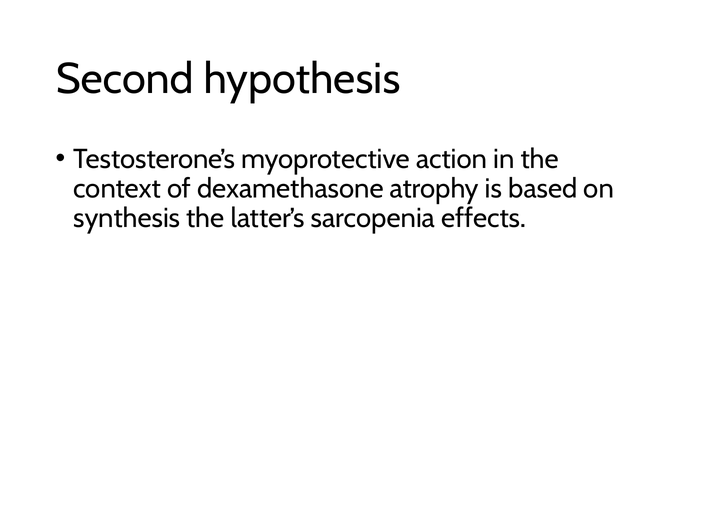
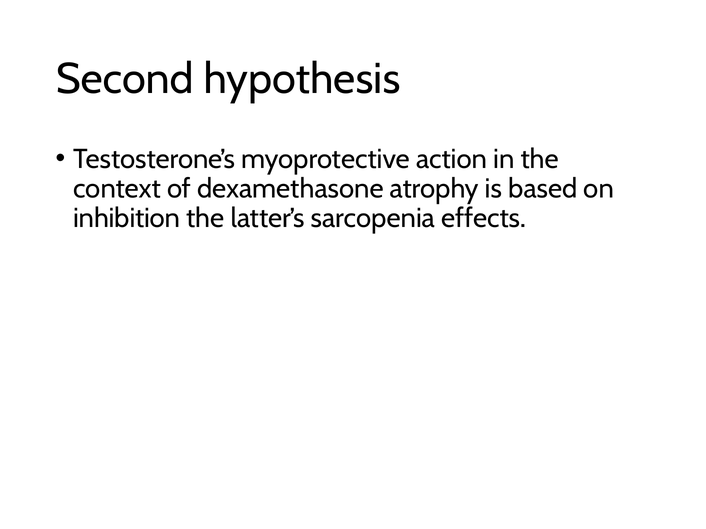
synthesis: synthesis -> inhibition (127, 218)
